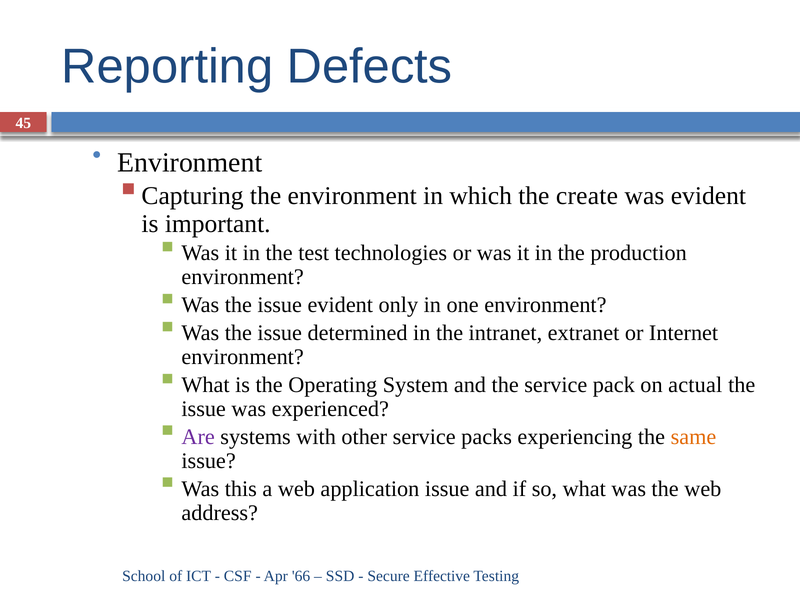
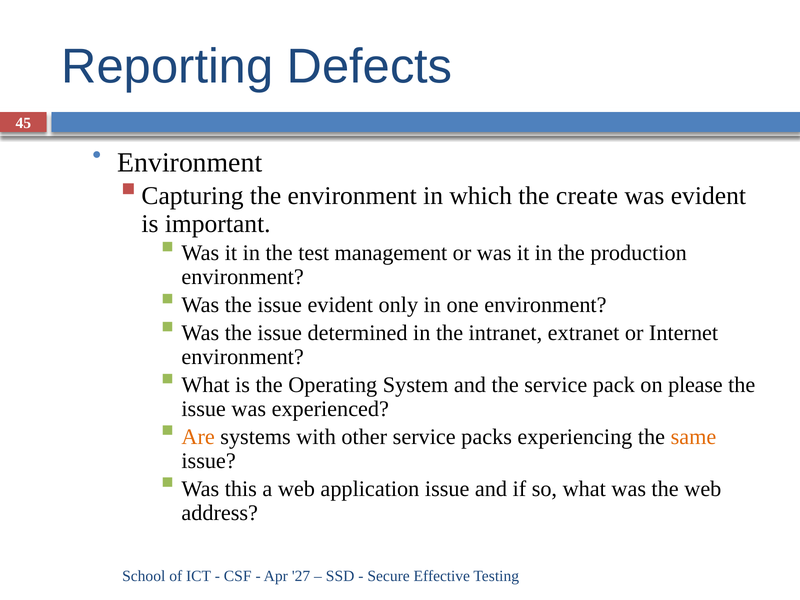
technologies: technologies -> management (391, 253)
actual: actual -> please (695, 385)
Are colour: purple -> orange (198, 437)
66: 66 -> 27 (301, 576)
